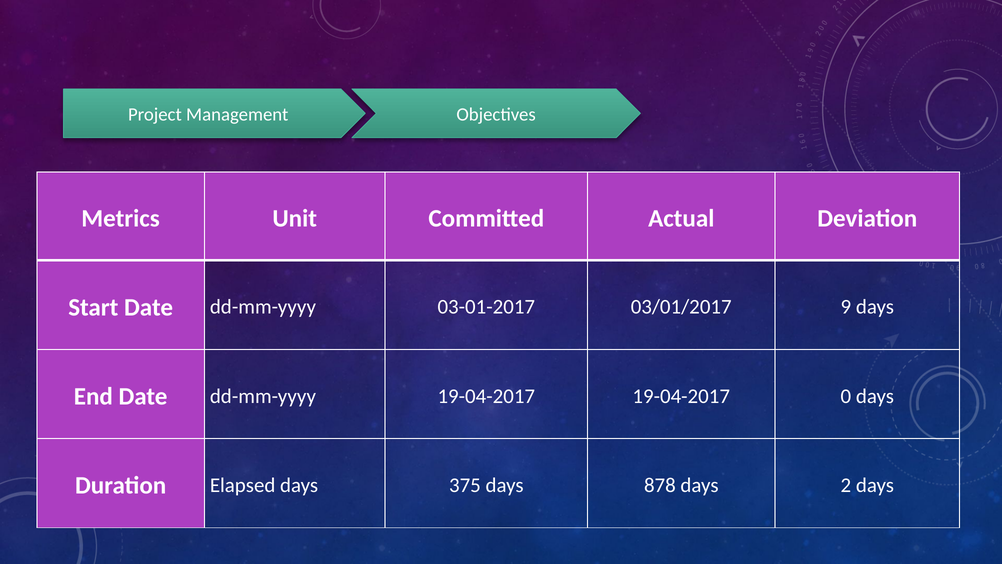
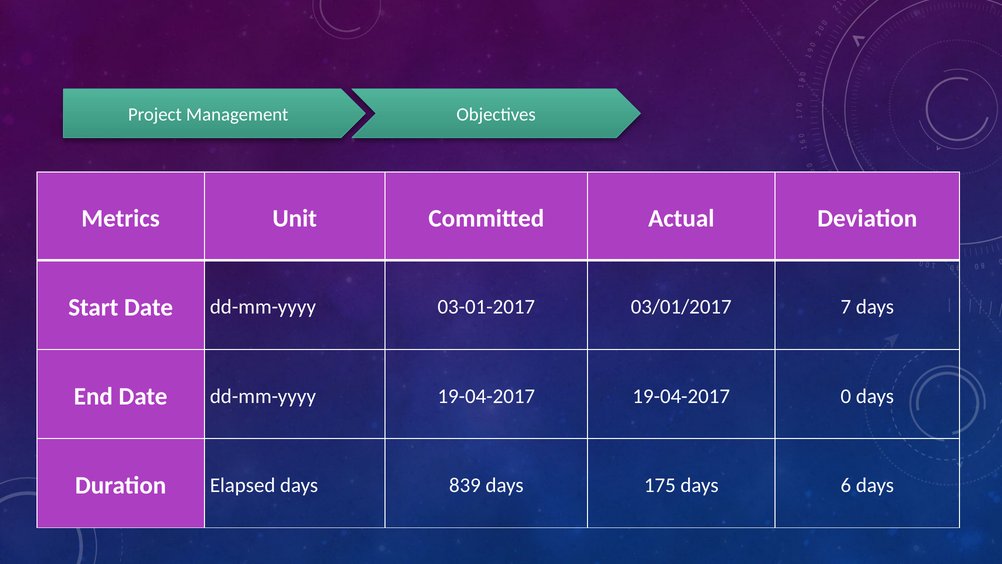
9: 9 -> 7 (846, 307)
375: 375 -> 839 (465, 485)
878: 878 -> 175 (660, 485)
2: 2 -> 6 (846, 485)
